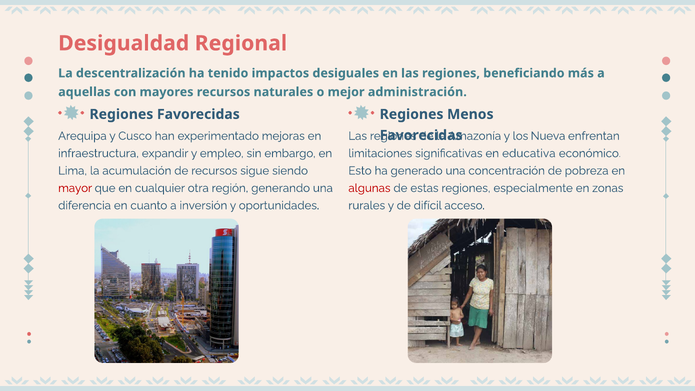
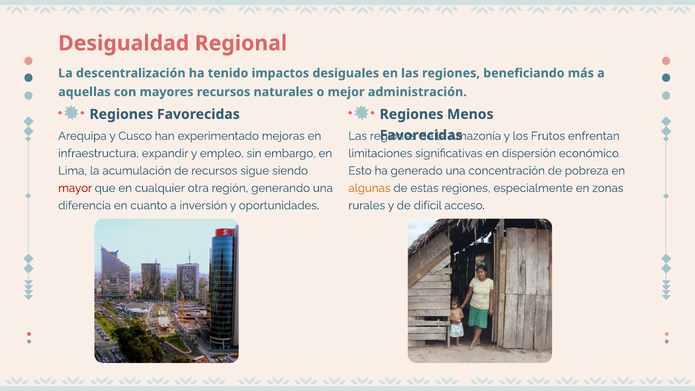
Nueva: Nueva -> Frutos (548, 136)
educativa: educativa -> dispersión (529, 153)
algunas colour: red -> orange (369, 188)
